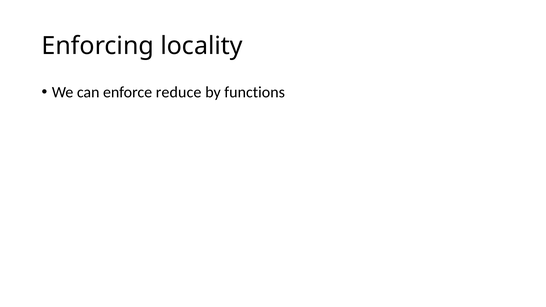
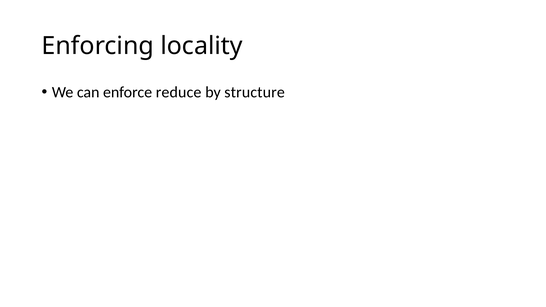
functions: functions -> structure (255, 92)
